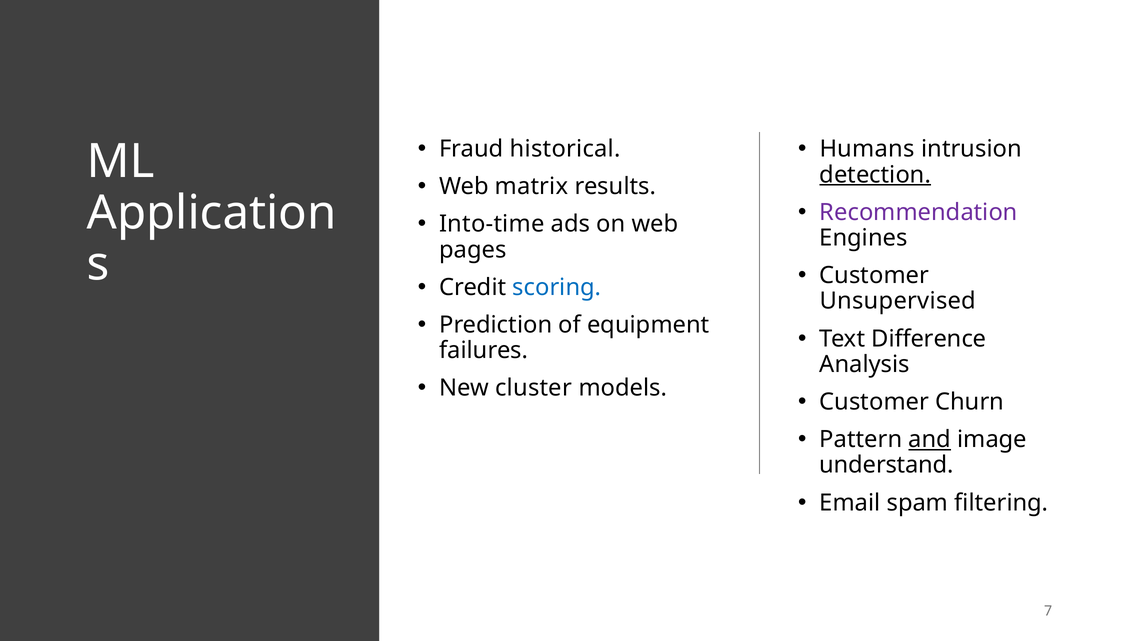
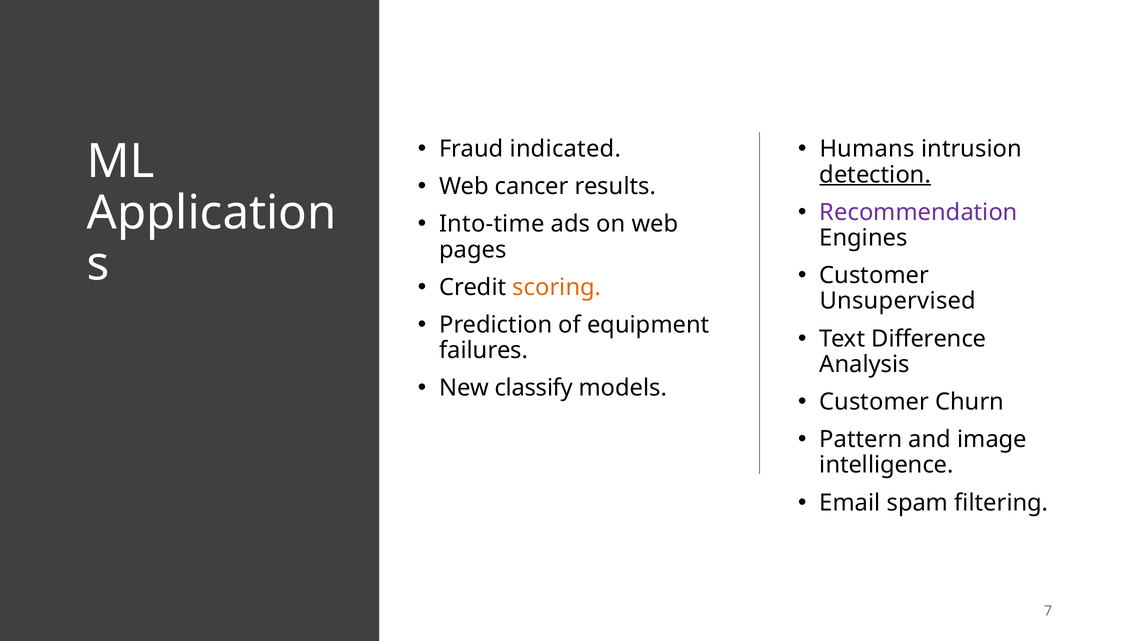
historical: historical -> indicated (565, 149)
matrix: matrix -> cancer (532, 186)
scoring colour: blue -> orange (557, 287)
cluster: cluster -> classify (534, 388)
and underline: present -> none (930, 439)
understand: understand -> intelligence (887, 465)
